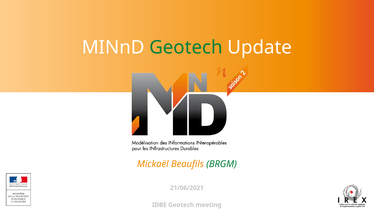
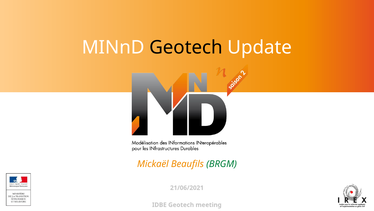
Geotech colour: green -> black (186, 47)
